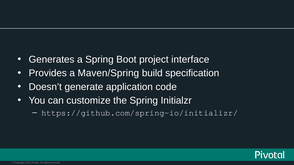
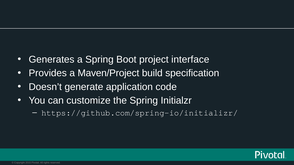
Maven/Spring: Maven/Spring -> Maven/Project (108, 73)
